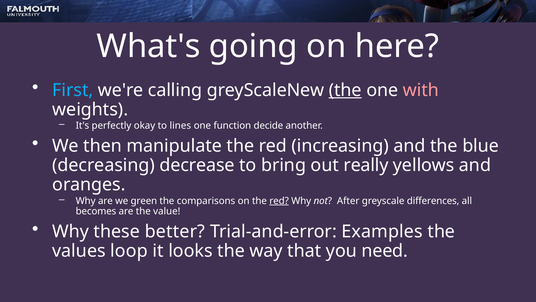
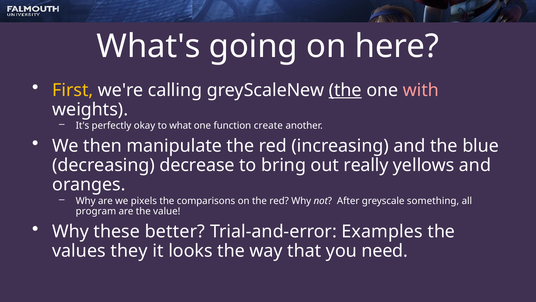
First colour: light blue -> yellow (73, 90)
lines: lines -> what (180, 126)
decide: decide -> create (268, 126)
green: green -> pixels (144, 201)
red underline: present -> none (279, 201)
differences: differences -> something (433, 201)
becomes: becomes -> program (96, 211)
loop: loop -> they (129, 251)
